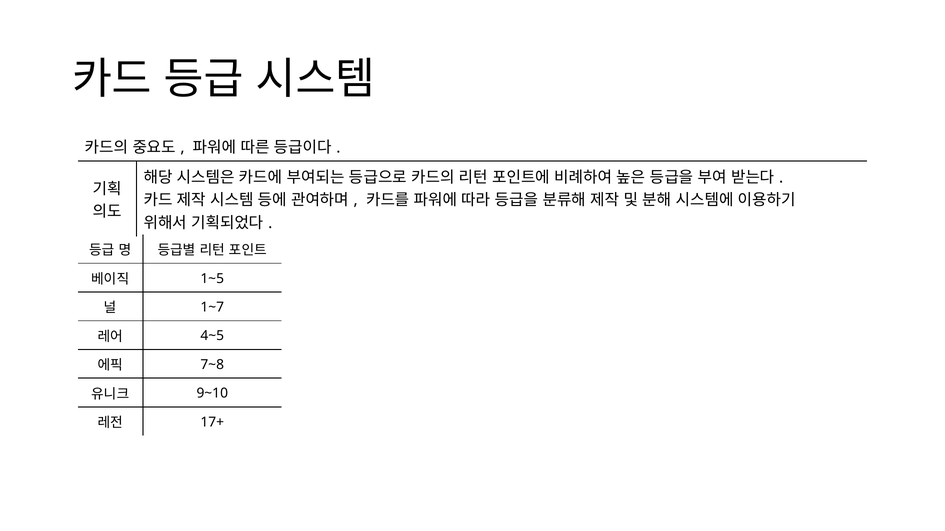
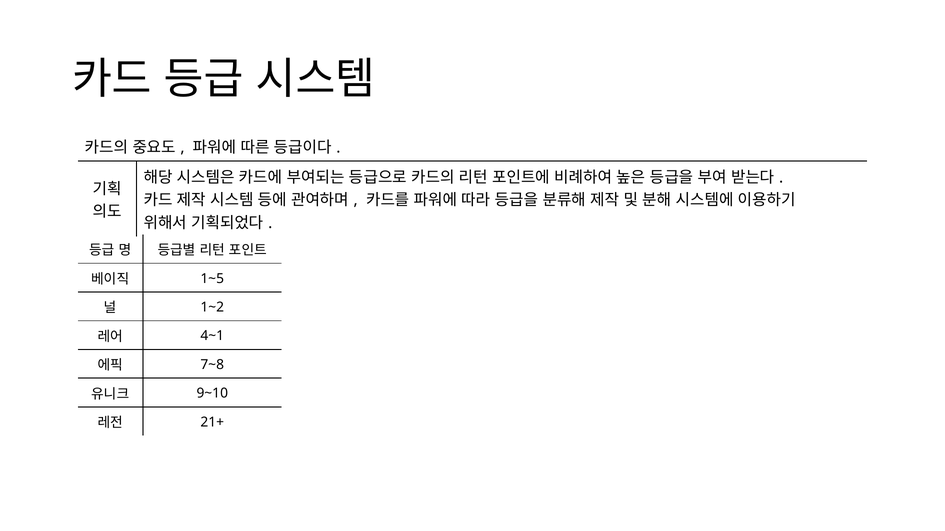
1~7: 1~7 -> 1~2 (212, 307)
4~5: 4~5 -> 4~1 (212, 336)
17+: 17+ -> 21+ (212, 422)
